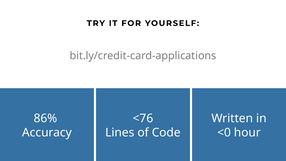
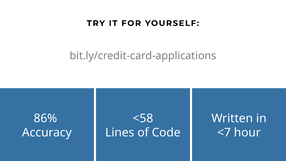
<76: <76 -> <58 (143, 118)
<0: <0 -> <7 (224, 133)
